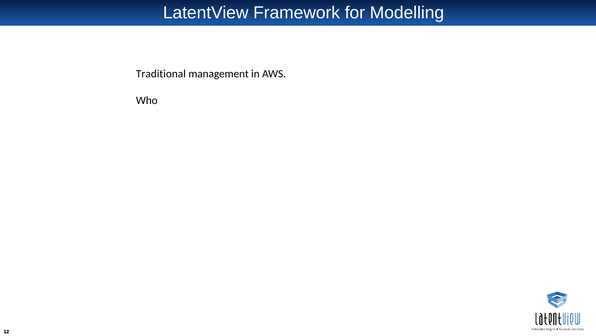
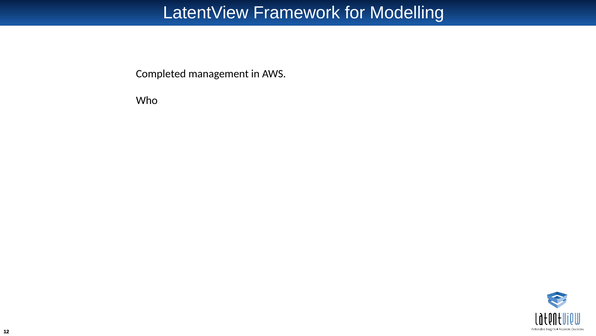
Traditional: Traditional -> Completed (161, 74)
